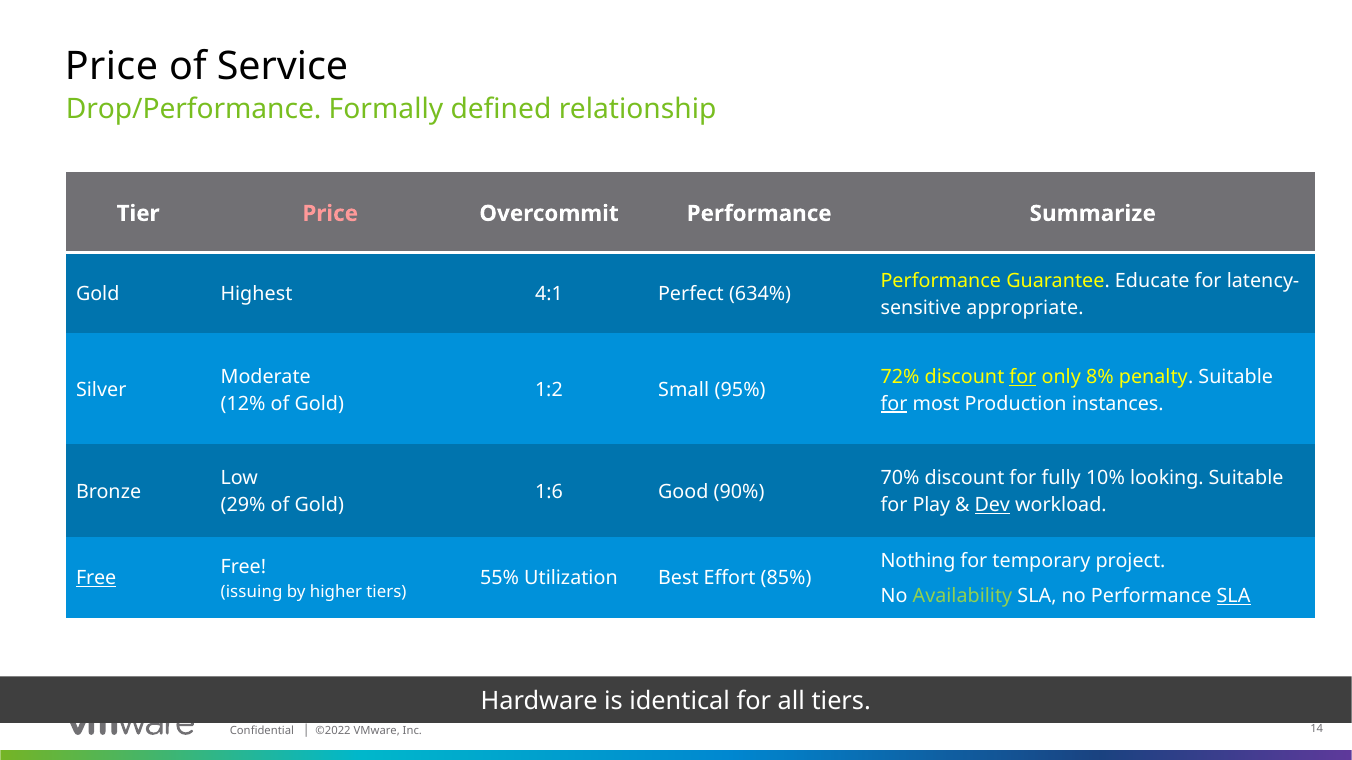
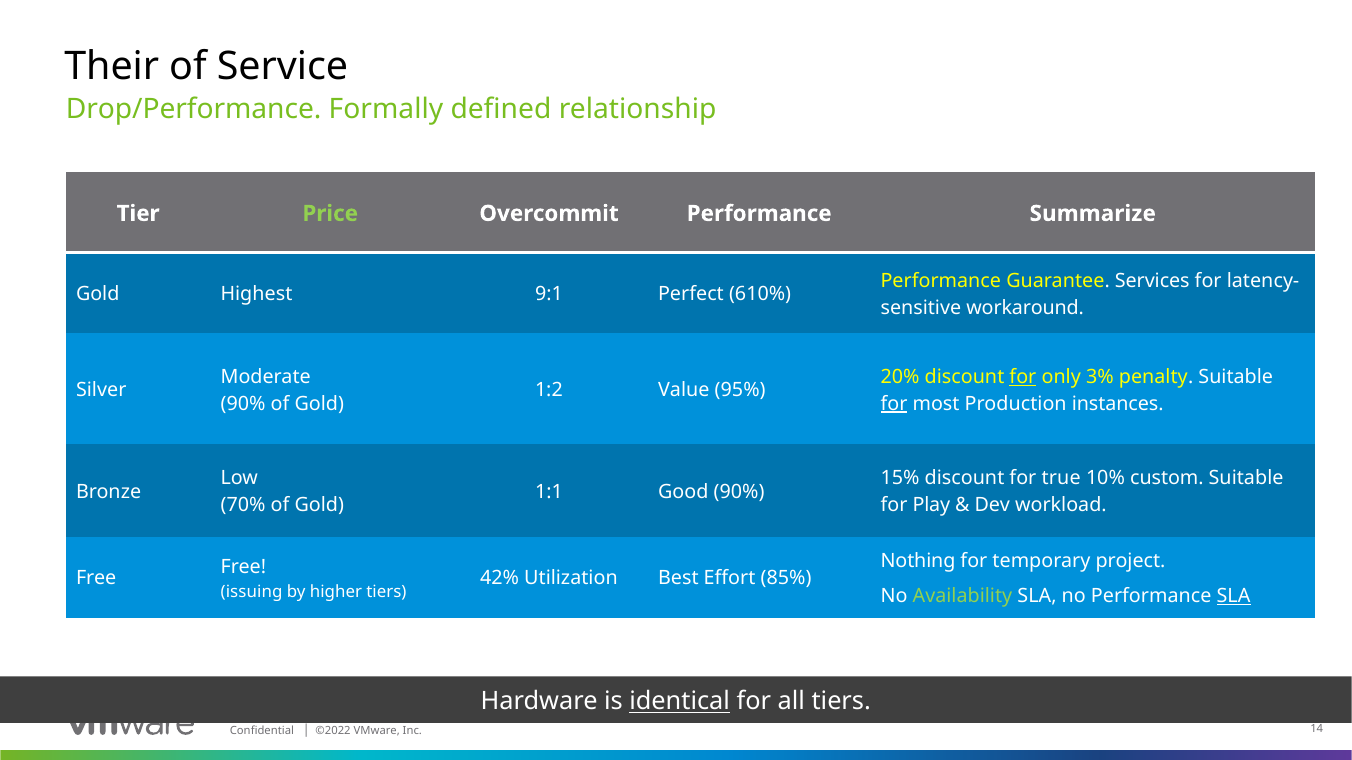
Price: Price -> Their (112, 66)
Price colour: pink -> light green (330, 214)
Educate: Educate -> Services (1152, 281)
4:1: 4:1 -> 9:1 (549, 294)
634%: 634% -> 610% (760, 294)
appropriate: appropriate -> workaround (1025, 308)
72%: 72% -> 20% (900, 377)
8%: 8% -> 3% (1100, 377)
Small: Small -> Value (684, 390)
12%: 12% -> 90% (243, 404)
70%: 70% -> 15% (900, 479)
fully: fully -> true (1061, 479)
looking: looking -> custom (1167, 479)
1:6: 1:6 -> 1:1 (549, 492)
29%: 29% -> 70% (243, 506)
Dev underline: present -> none (992, 506)
Free underline: present -> none (96, 579)
55%: 55% -> 42% (500, 579)
identical underline: none -> present (680, 702)
